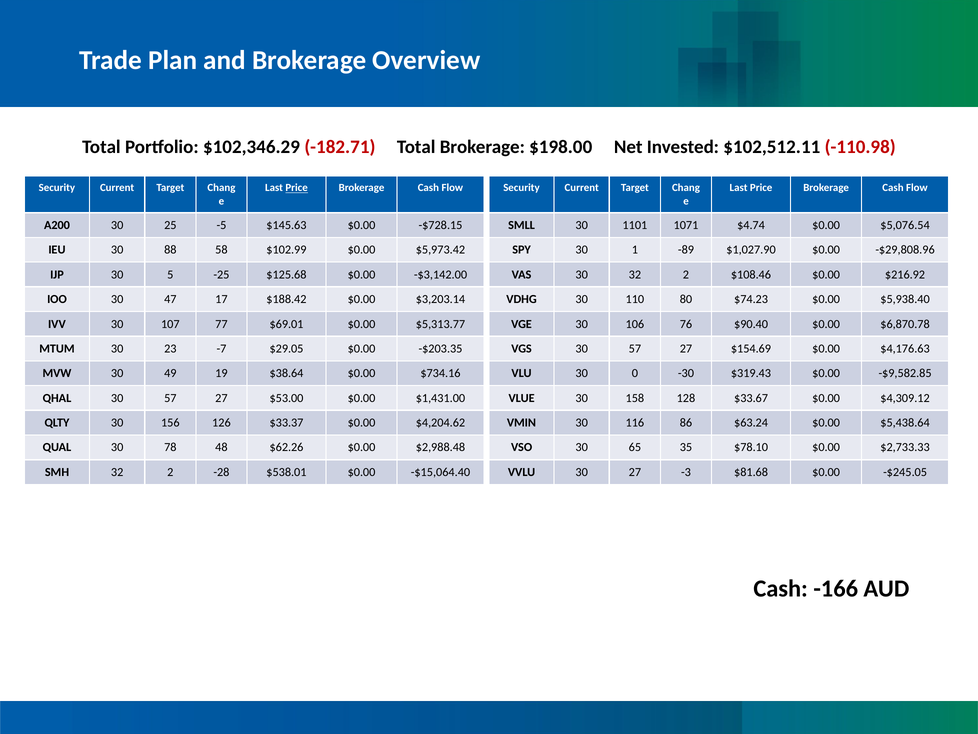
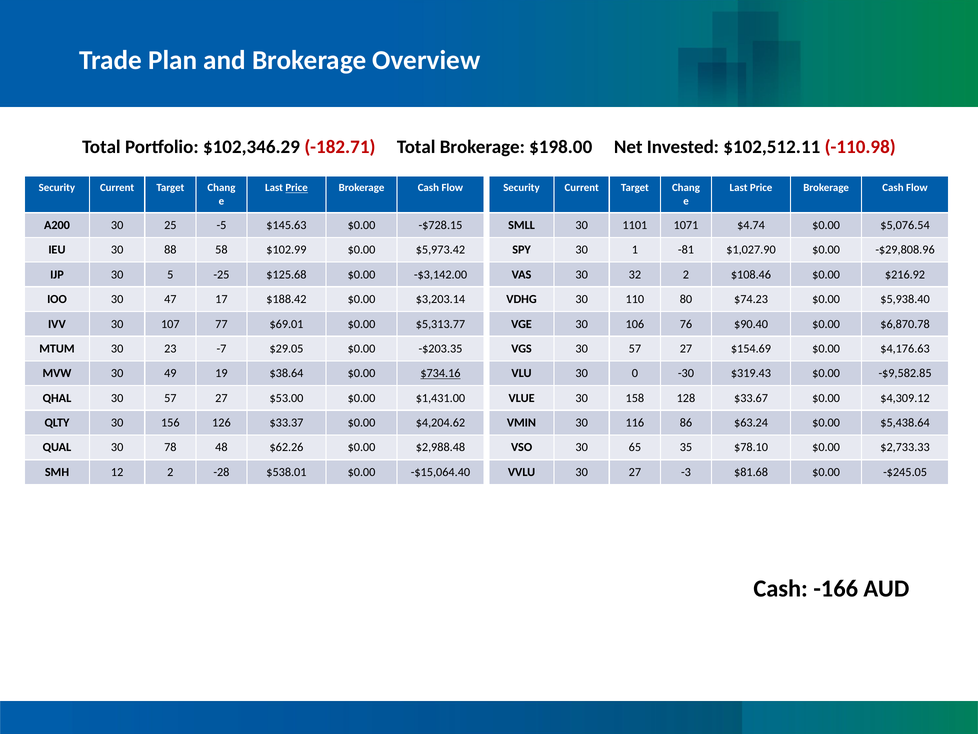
-89: -89 -> -81 (686, 250)
$734.16 underline: none -> present (440, 373)
SMH 32: 32 -> 12 (117, 472)
